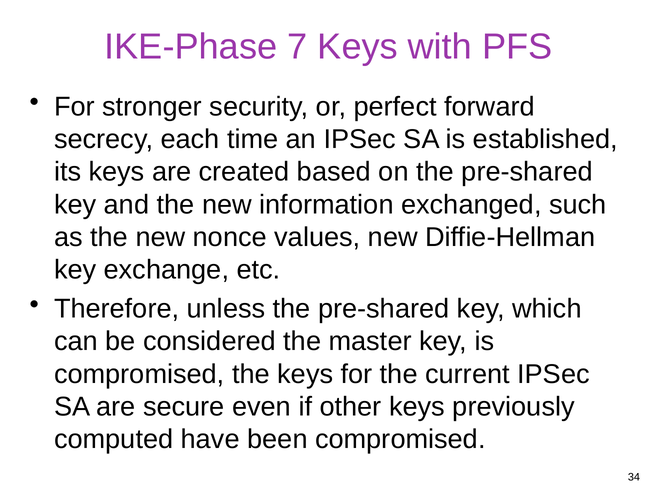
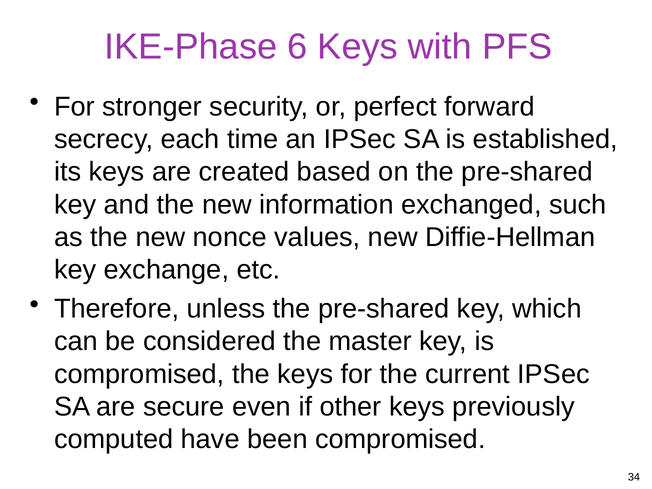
7: 7 -> 6 (297, 47)
